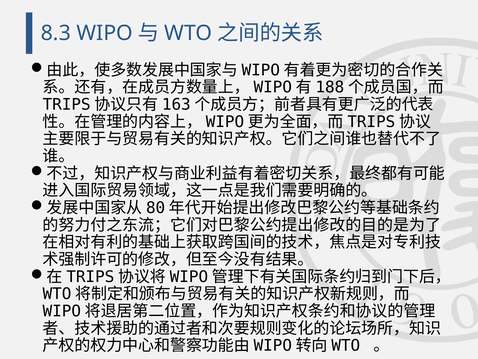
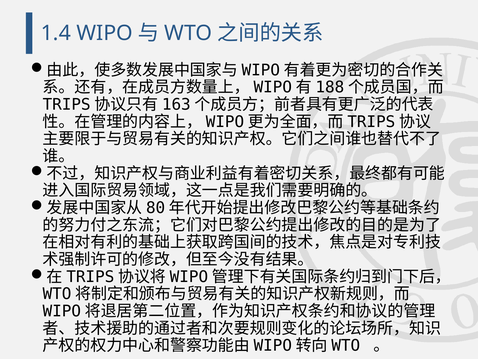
8.3: 8.3 -> 1.4 (56, 33)
